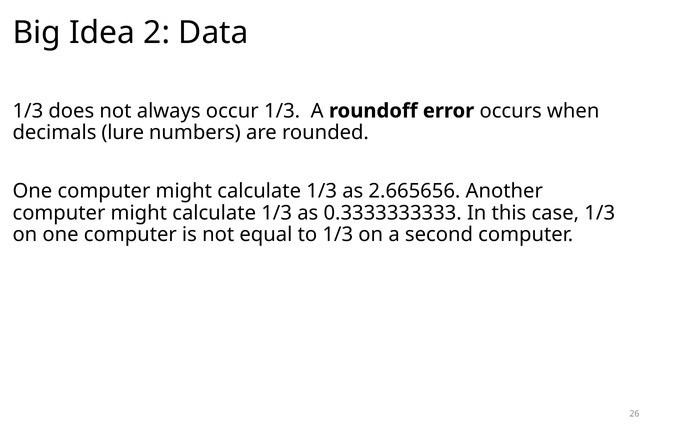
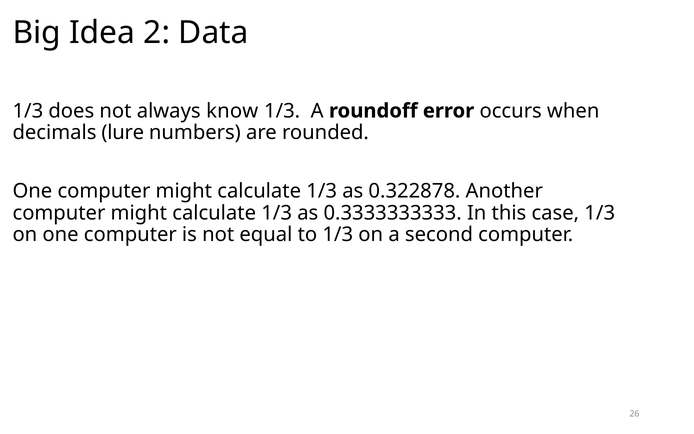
occur: occur -> know (232, 111)
2.665656: 2.665656 -> 0.322878 (414, 191)
